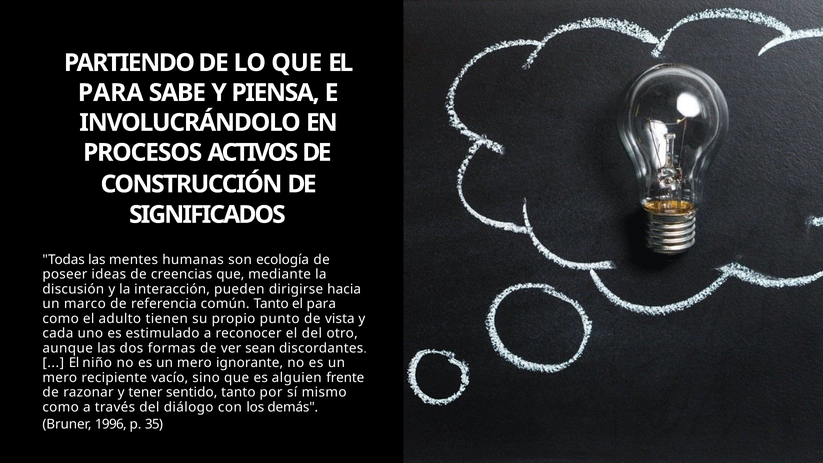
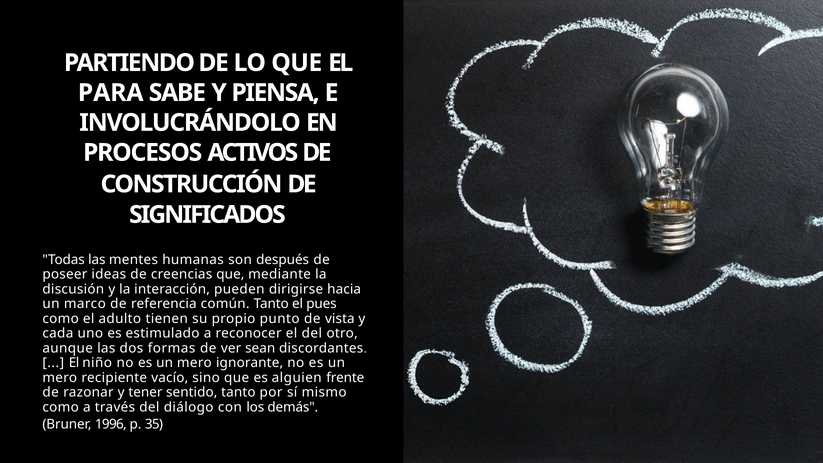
ecología: ecología -> después (283, 260)
Tanto el para: para -> pues (321, 304)
